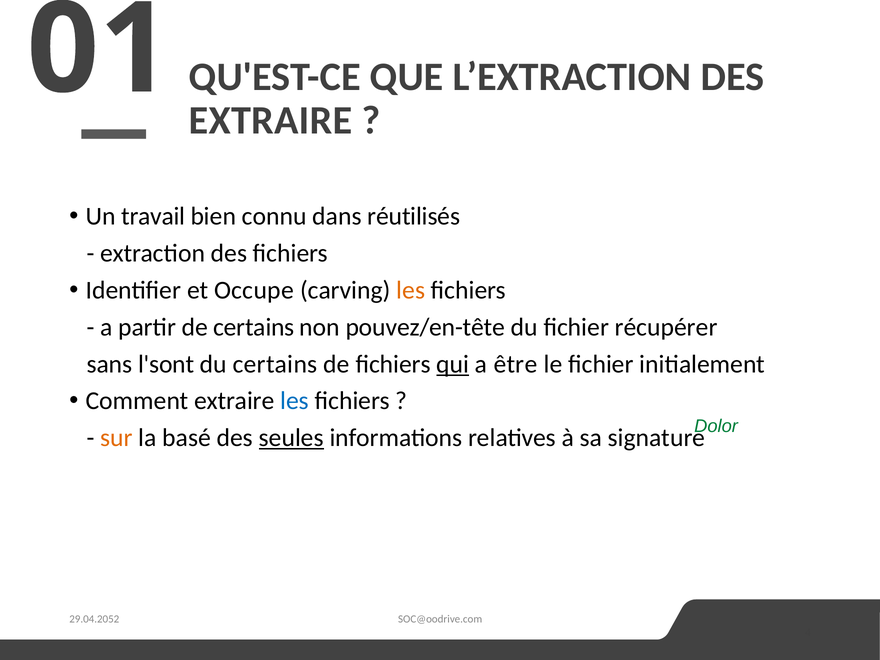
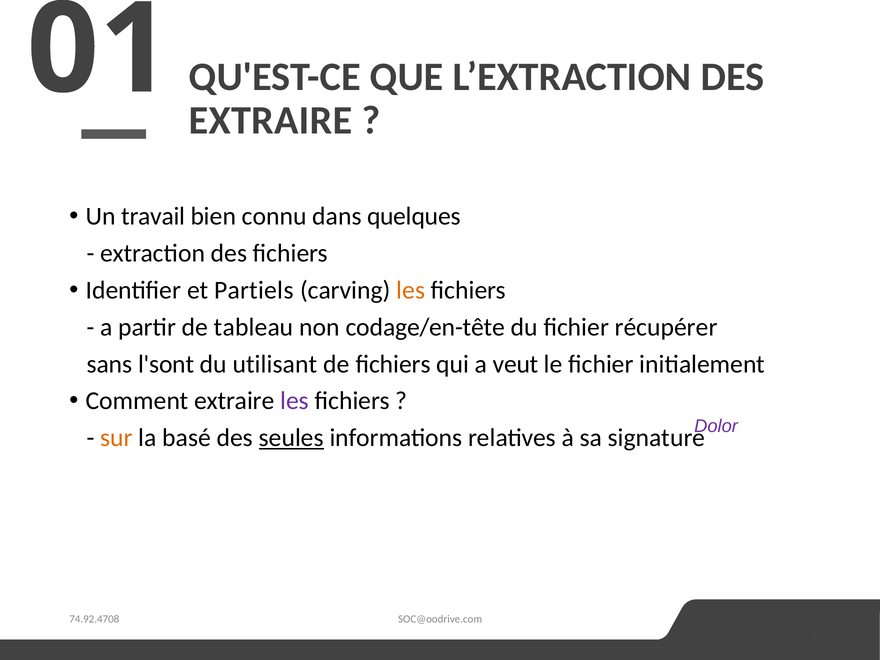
réutilisés: réutilisés -> quelques (414, 216)
Occupe: Occupe -> Partiels (254, 290)
de certains: certains -> tableau (254, 327)
pouvez/en-tête: pouvez/en-tête -> codage/en-tête (425, 327)
du certains: certains -> utilisant (275, 364)
qui underline: present -> none (453, 364)
être: être -> veut (516, 364)
les colour: blue -> purple (295, 401)
Dolor colour: green -> purple (716, 426)
29.04.2052: 29.04.2052 -> 74.92.4708 (94, 619)
